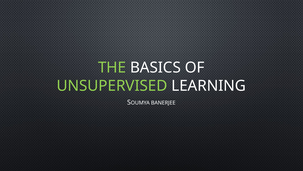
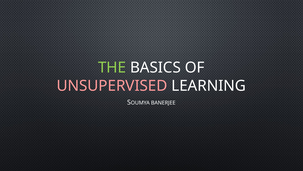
UNSUPERVISED colour: light green -> pink (112, 86)
